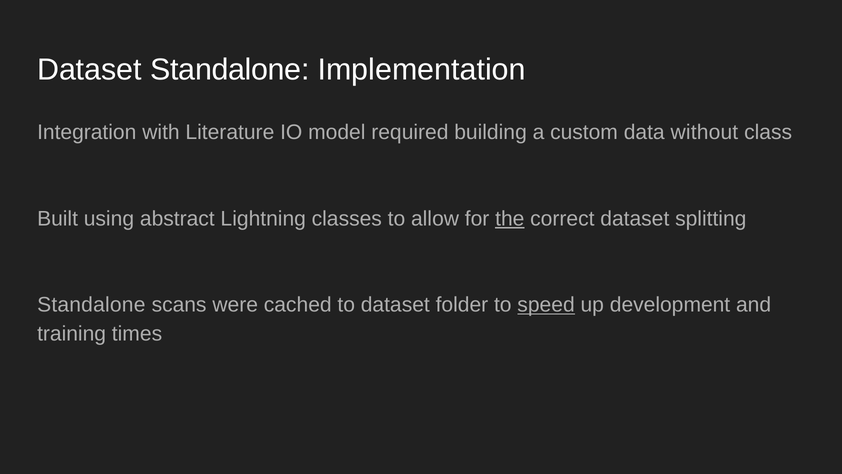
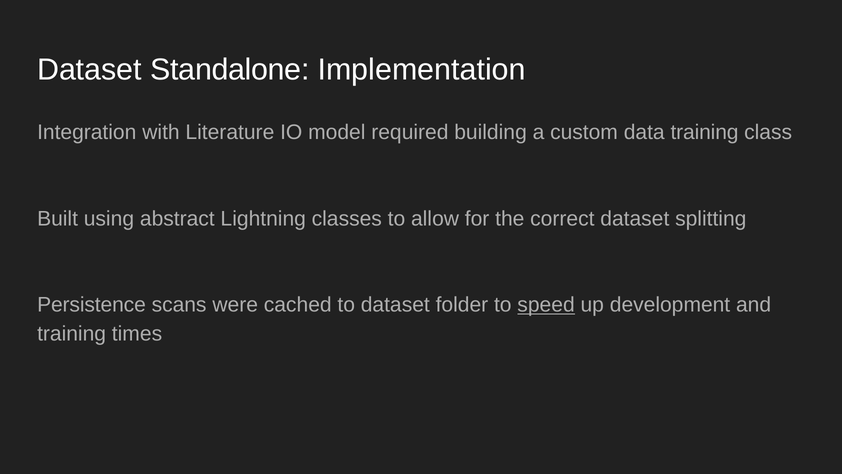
data without: without -> training (705, 132)
the underline: present -> none (510, 219)
Standalone: Standalone -> Persistence (91, 305)
